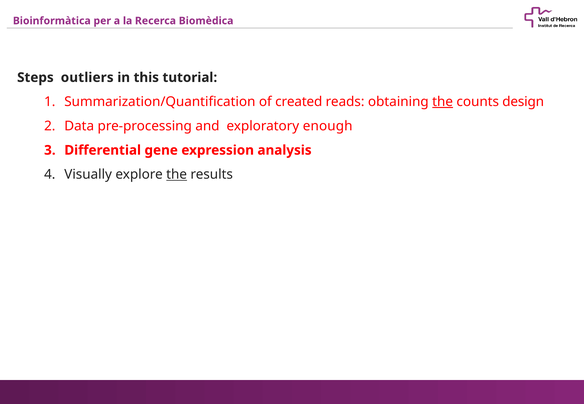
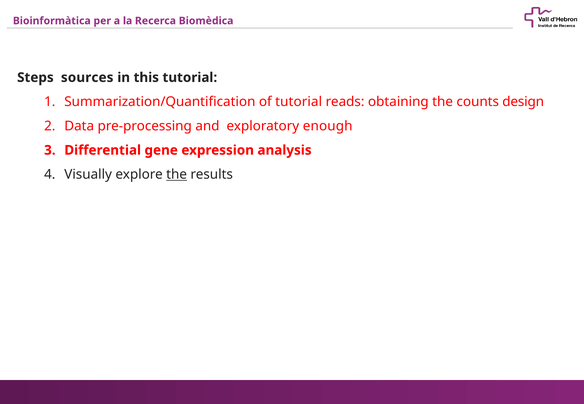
outliers: outliers -> sources (87, 78)
of created: created -> tutorial (299, 102)
the underline: present -> none (443, 102)
